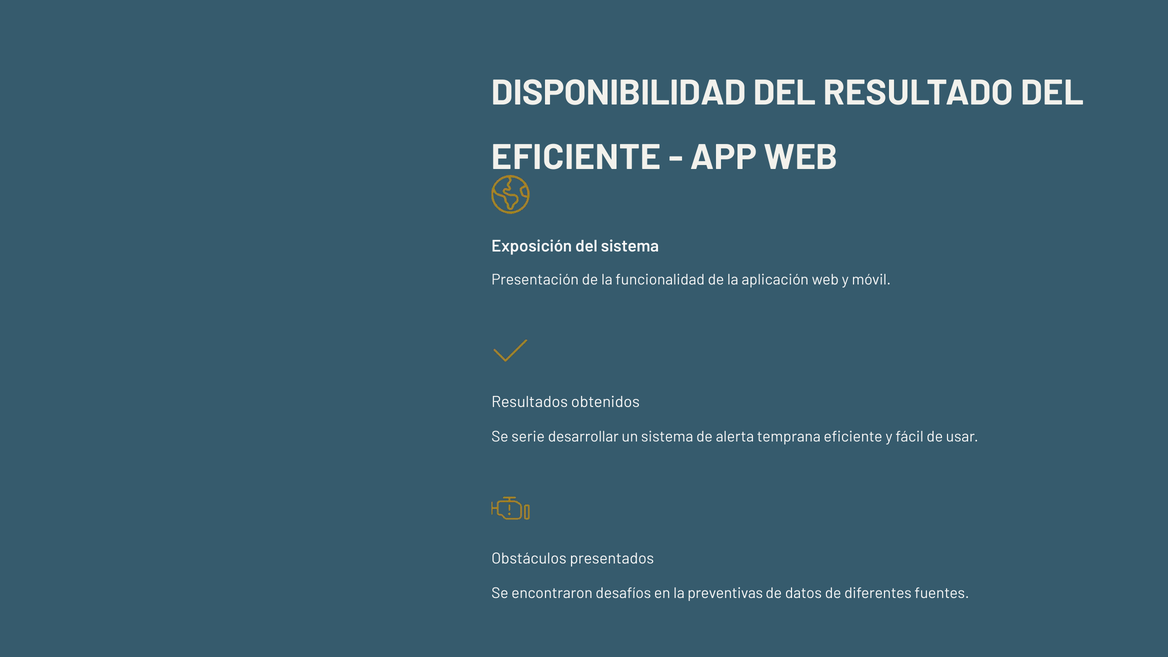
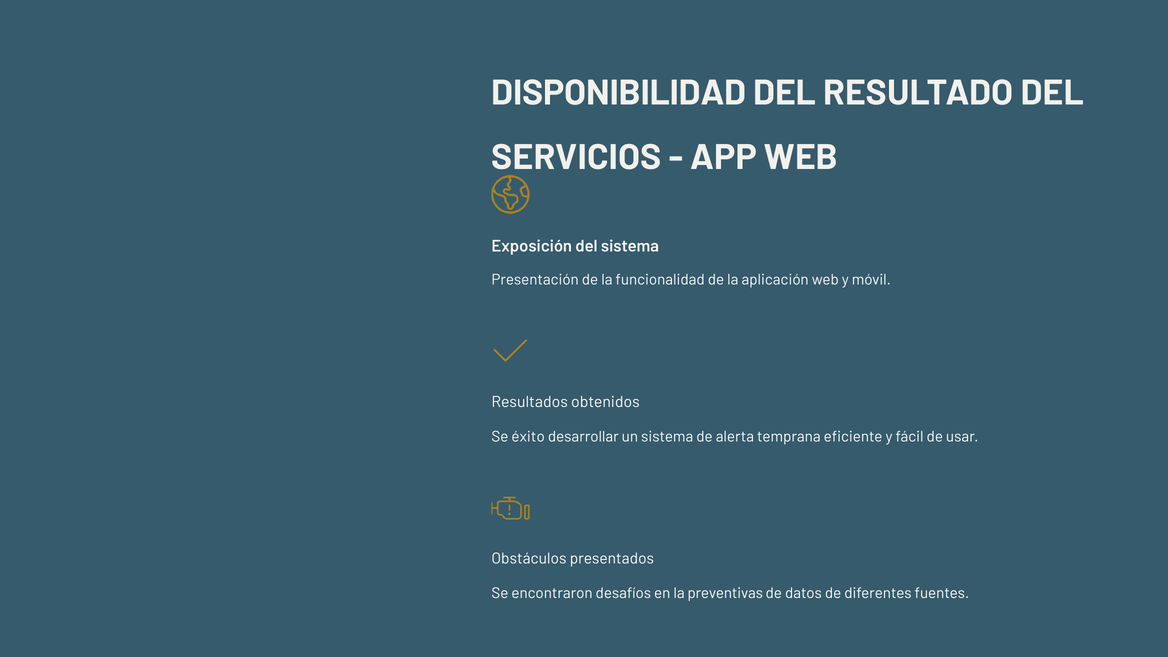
EFICIENTE: EFICIENTE -> SERVICIOS (577, 157)
serie: serie -> éxito (528, 437)
